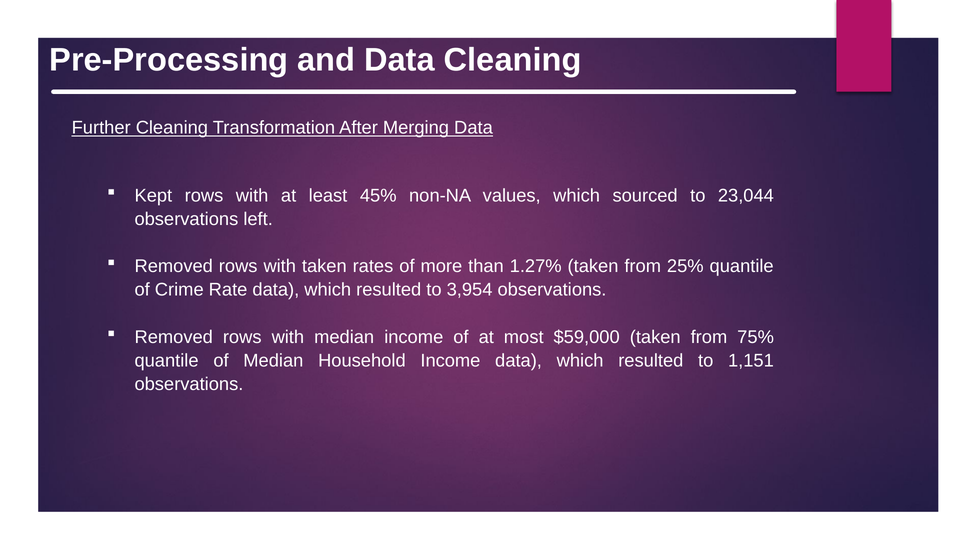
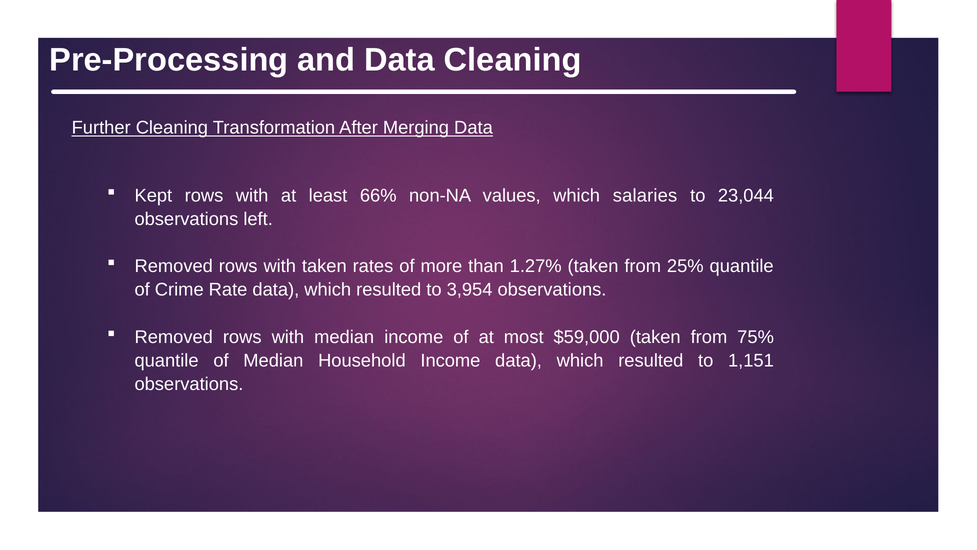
45%: 45% -> 66% (378, 196)
sourced: sourced -> salaries (645, 196)
